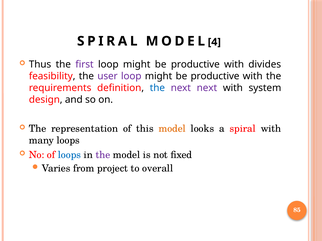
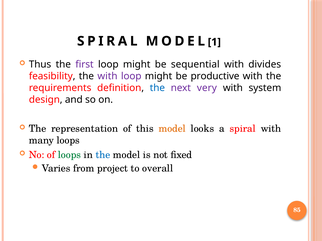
4: 4 -> 1 (214, 42)
productive: productive -> sequential (195, 65)
the user: user -> with (107, 76)
next next: next -> very (207, 88)
loops colour: blue -> green (69, 155)
the colour: purple -> blue (103, 155)
